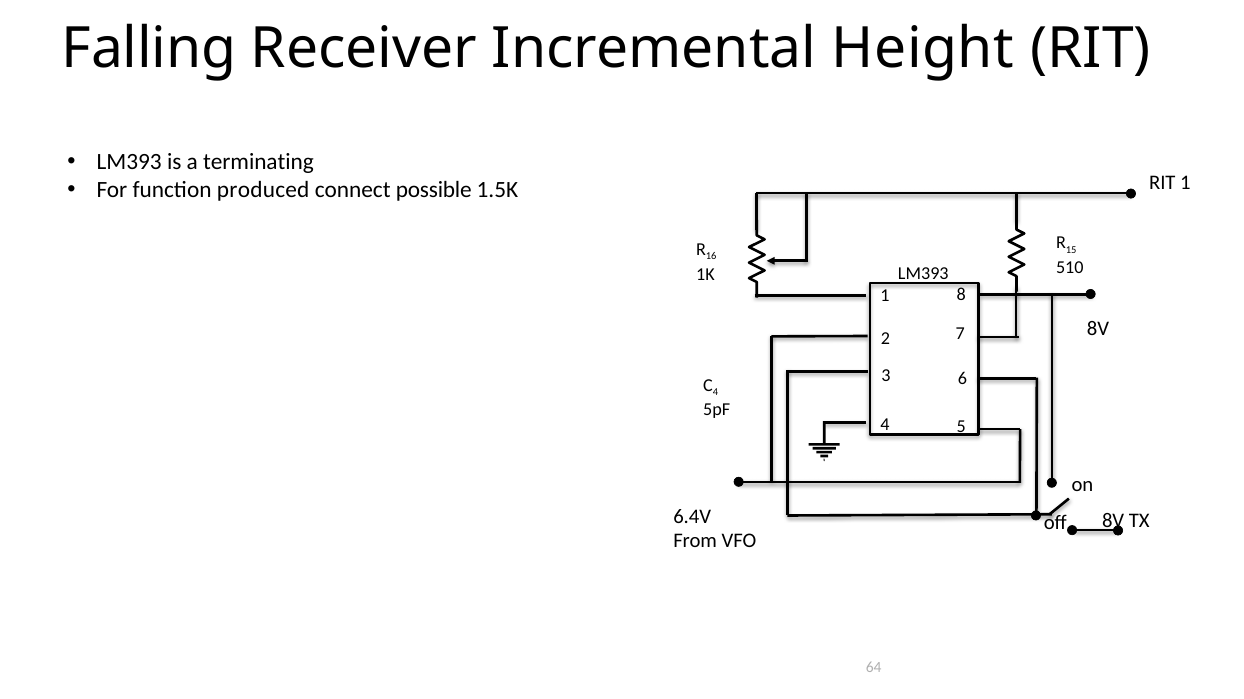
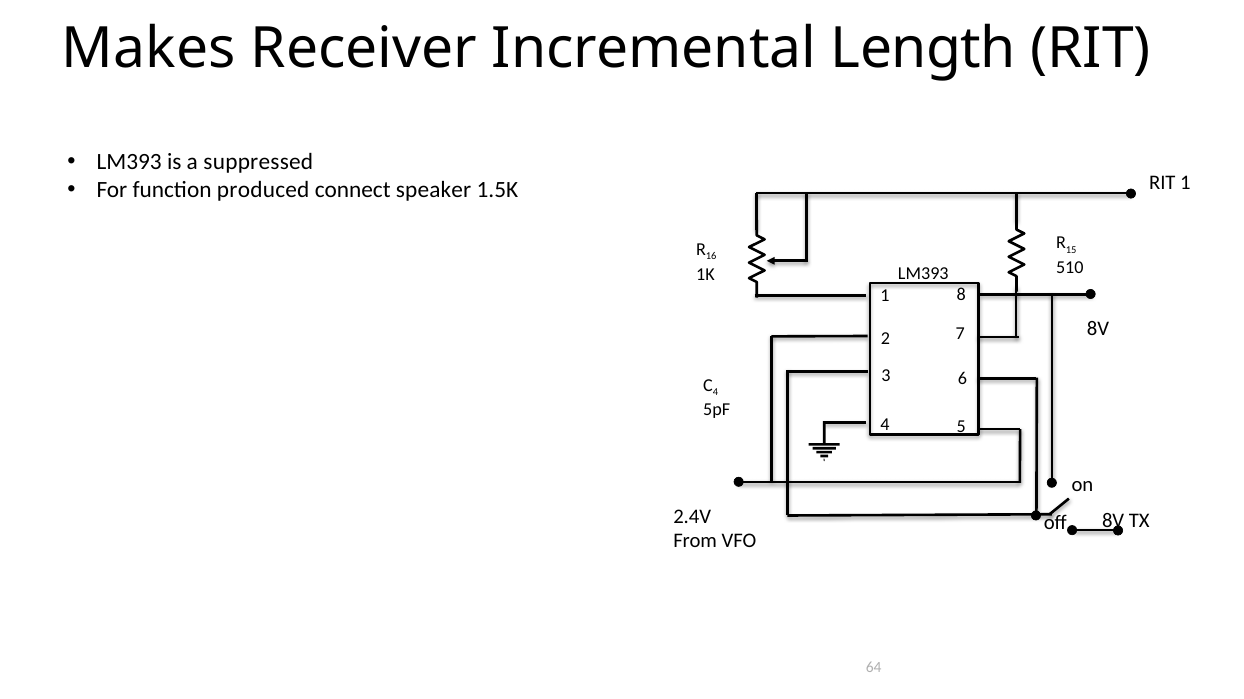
Falling: Falling -> Makes (149, 49)
Height: Height -> Length (924, 49)
terminating: terminating -> suppressed (258, 162)
possible: possible -> speaker (434, 190)
6.4V: 6.4V -> 2.4V (692, 517)
